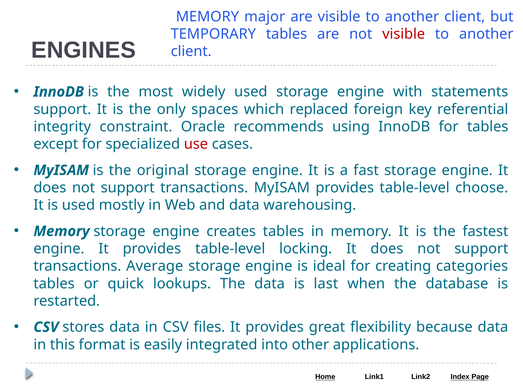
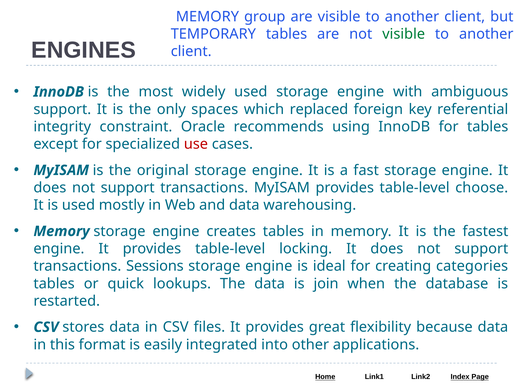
major: major -> group (265, 17)
visible colour: red -> green (404, 34)
statements: statements -> ambiguous (470, 92)
Average: Average -> Sessions (155, 266)
last: last -> join (326, 284)
